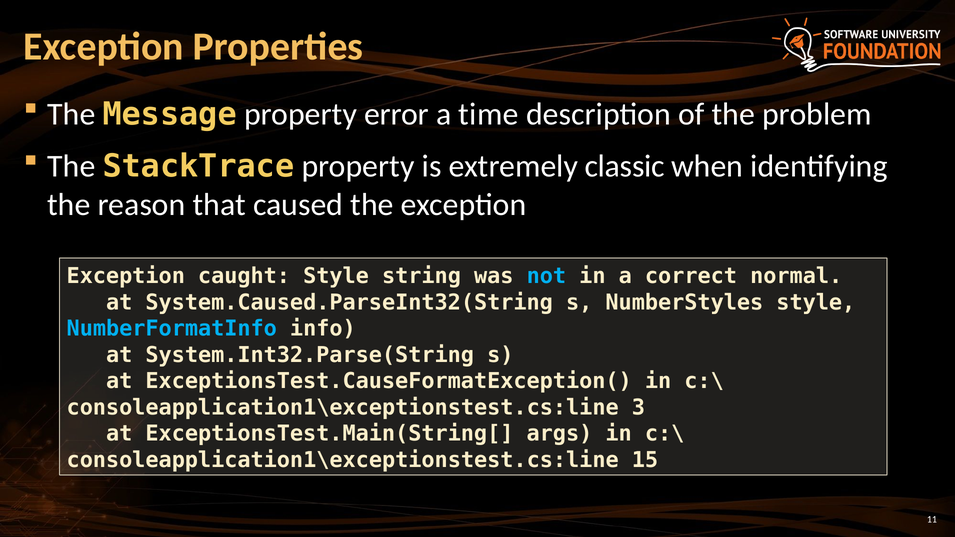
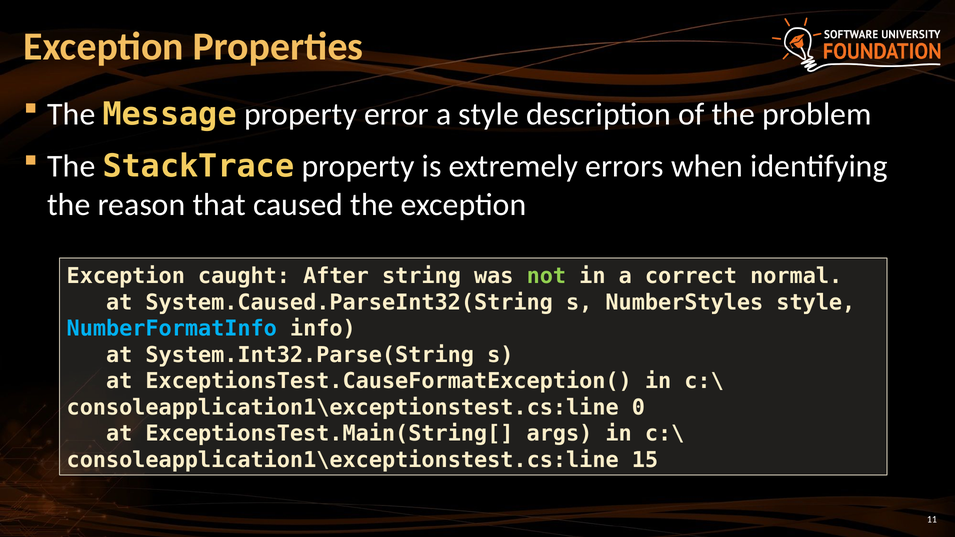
a time: time -> style (489, 114)
classic: classic -> errors (625, 167)
caught Style: Style -> After (336, 276)
not colour: light blue -> light green (546, 276)
3: 3 -> 0 (638, 408)
